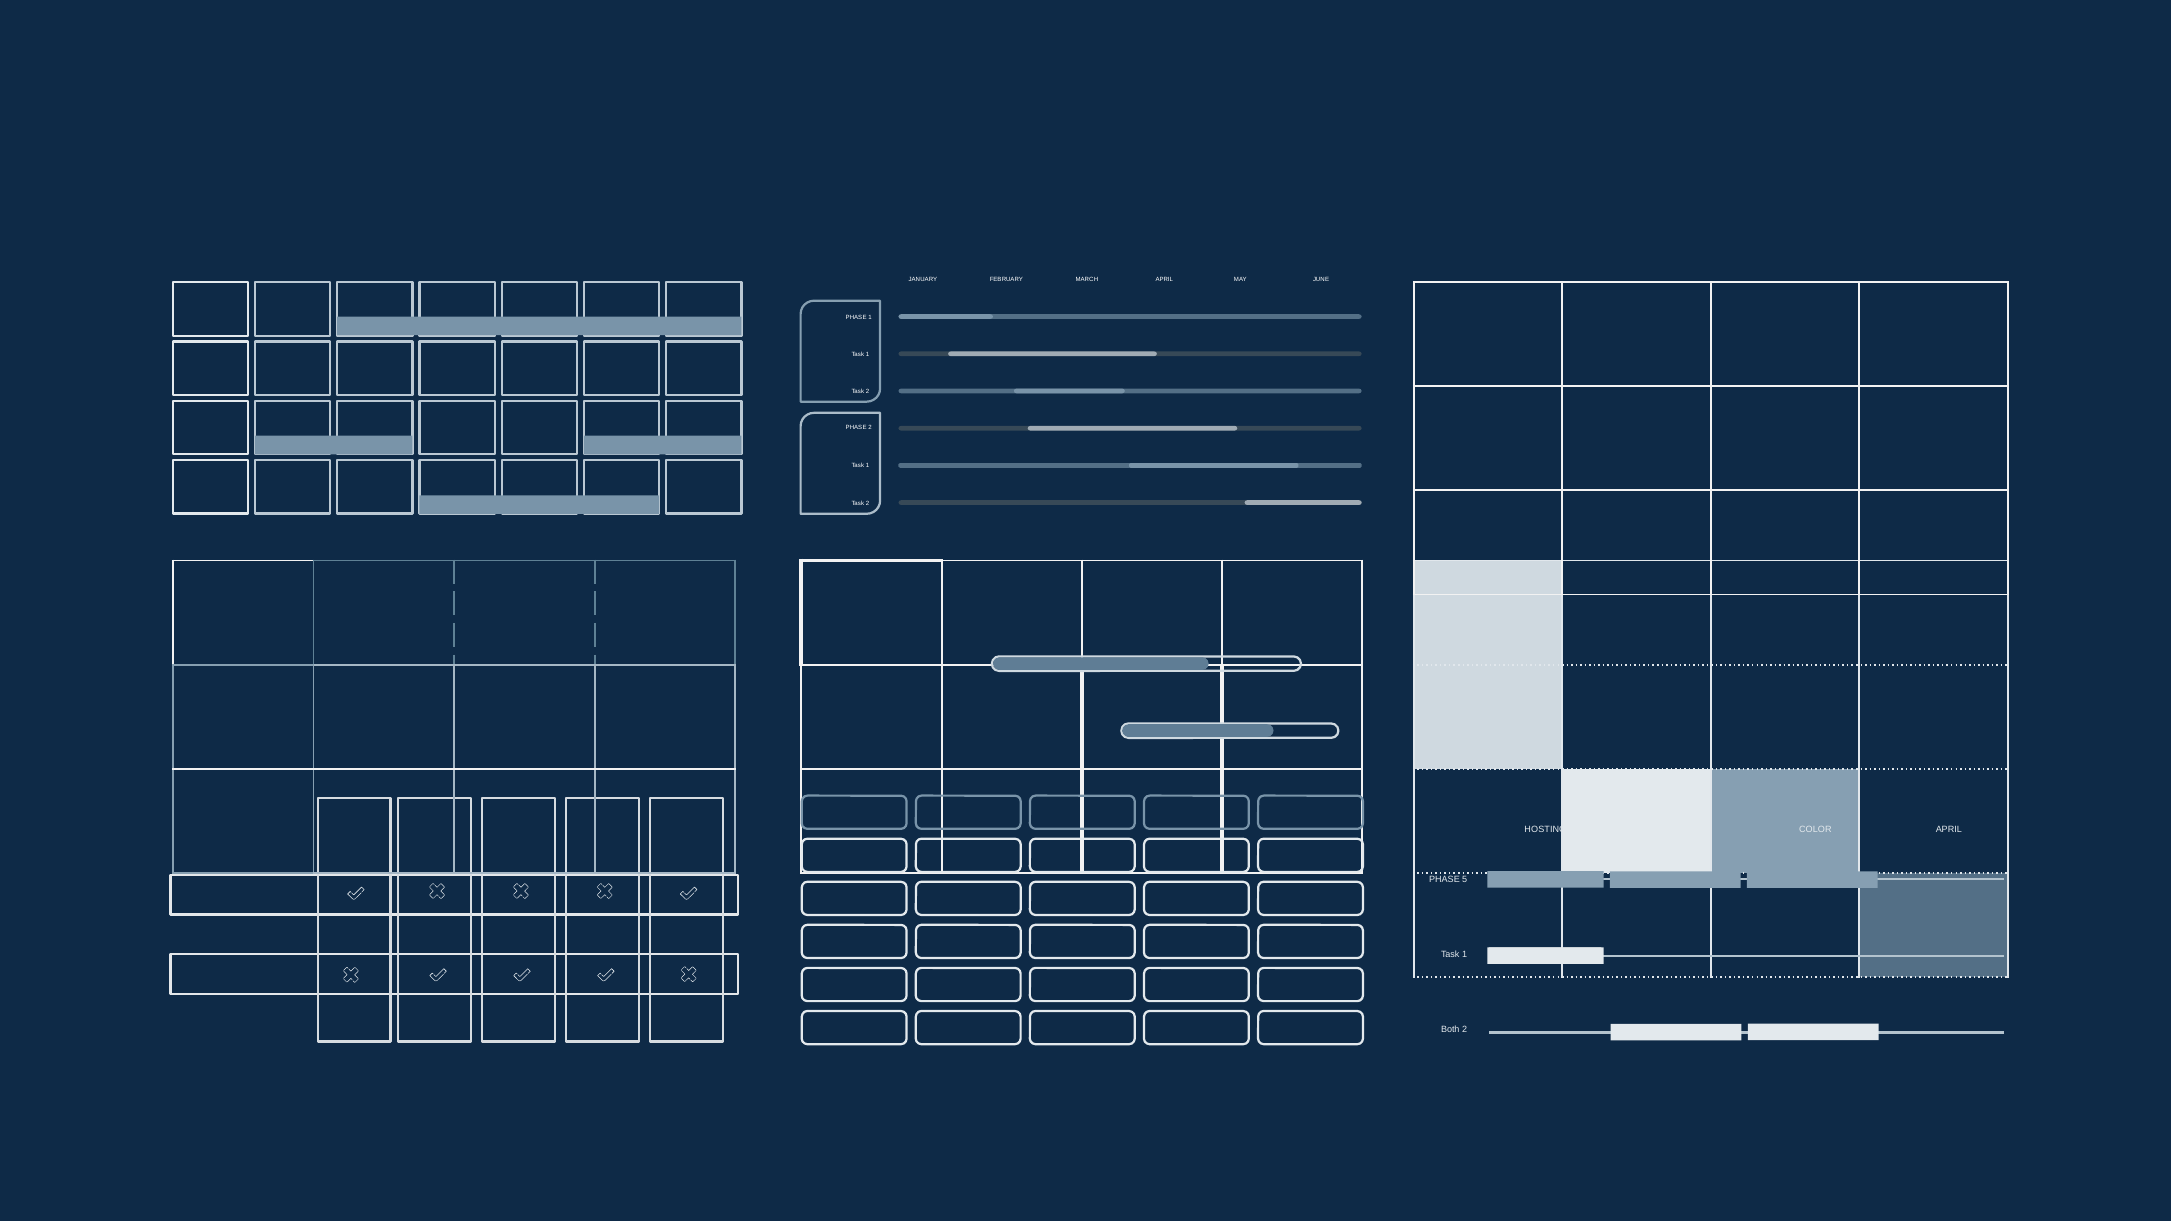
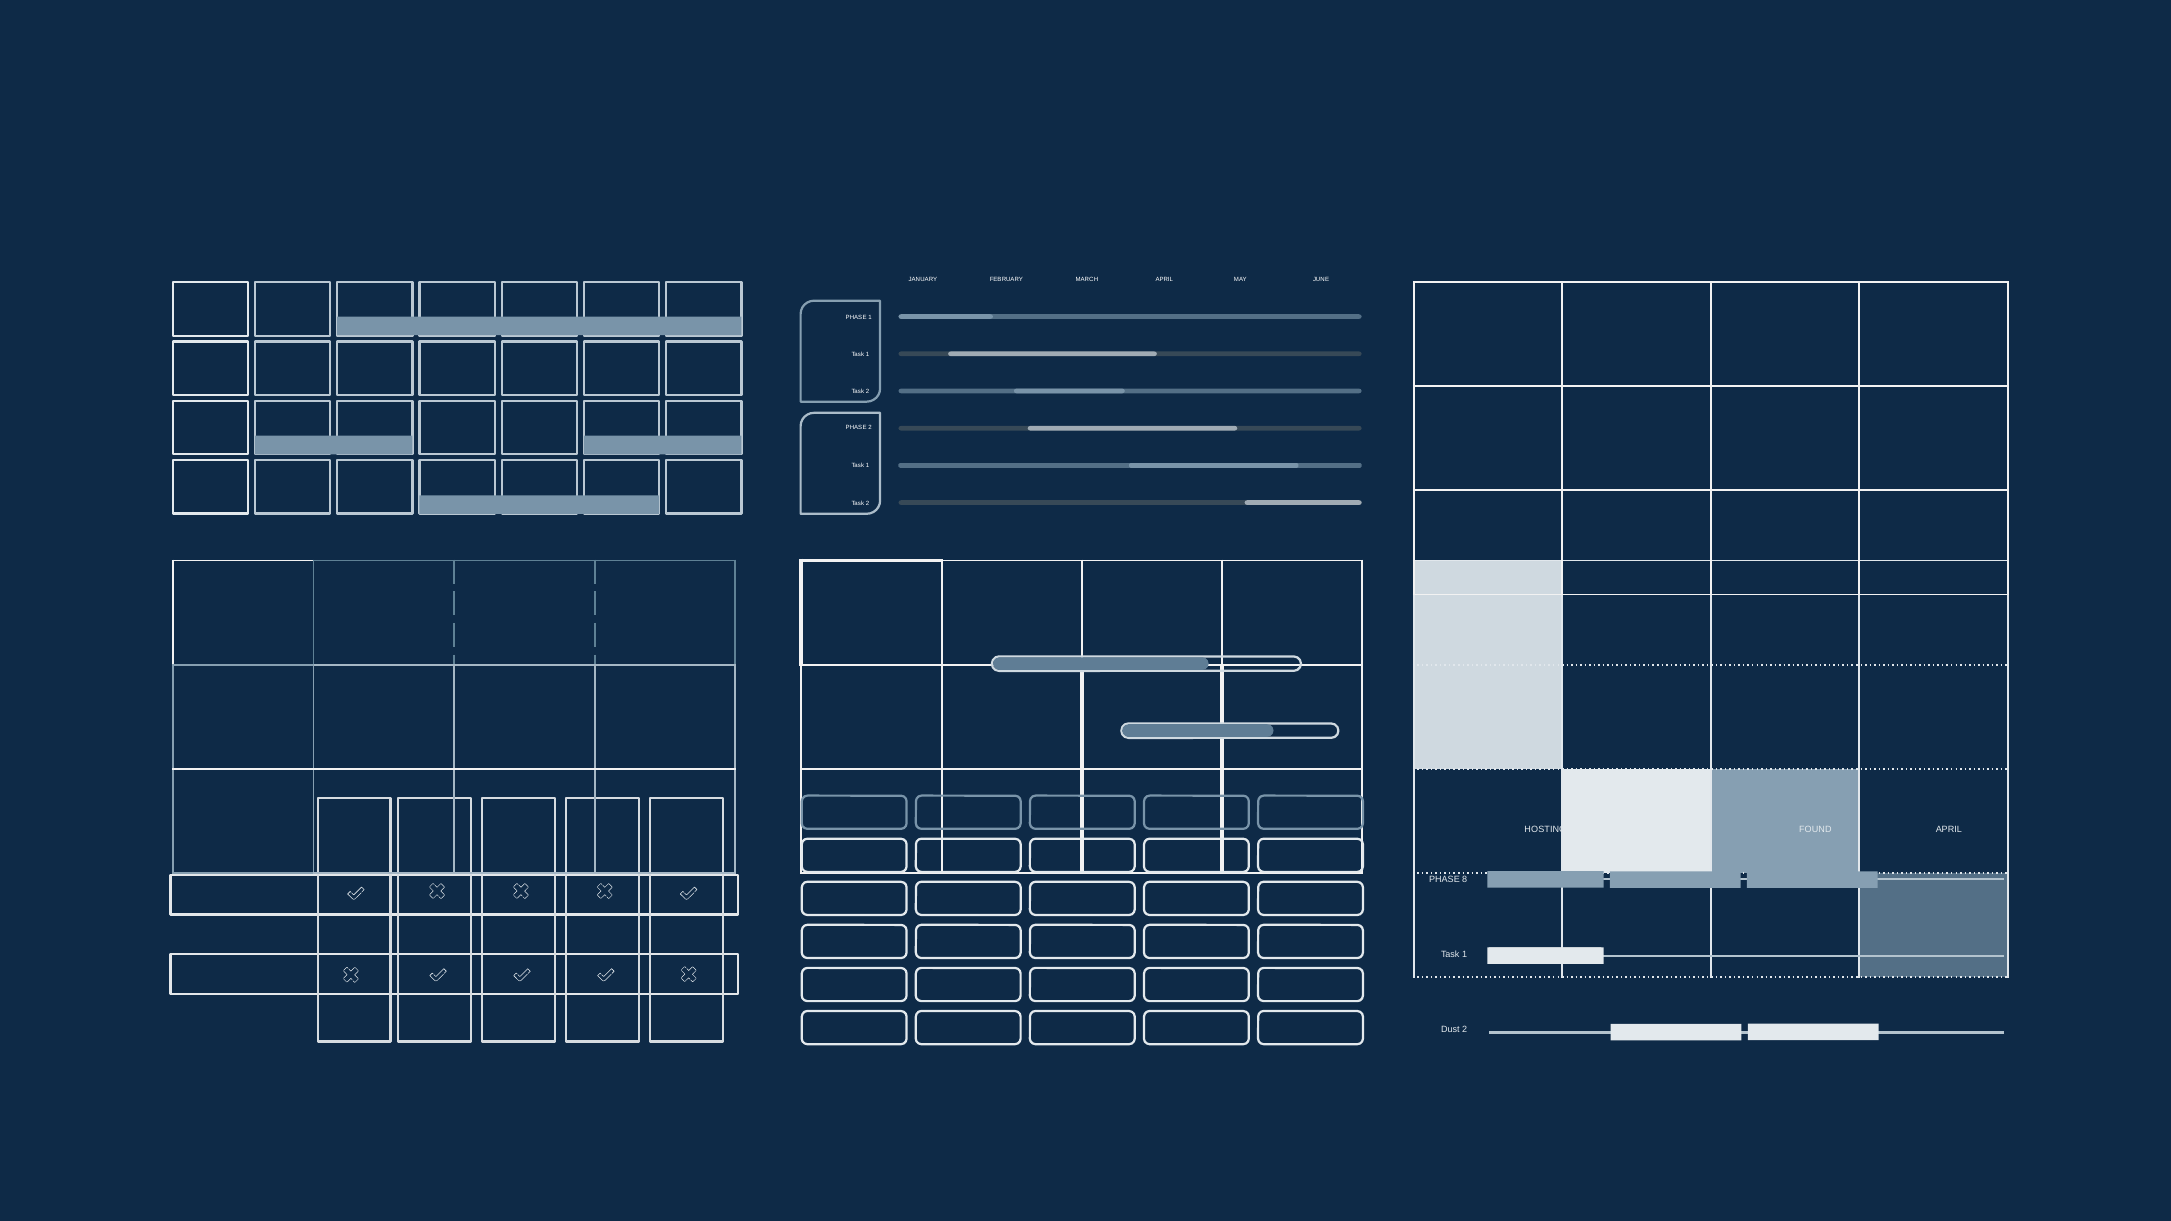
COLOR: COLOR -> FOUND (1815, 830)
5: 5 -> 8 (1465, 880)
Both: Both -> Dust (1450, 1030)
